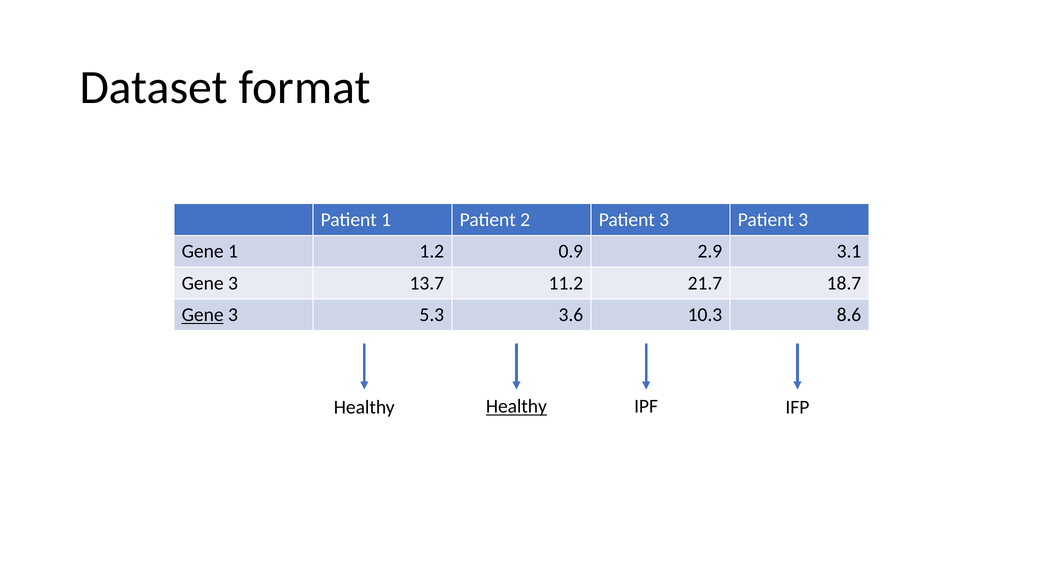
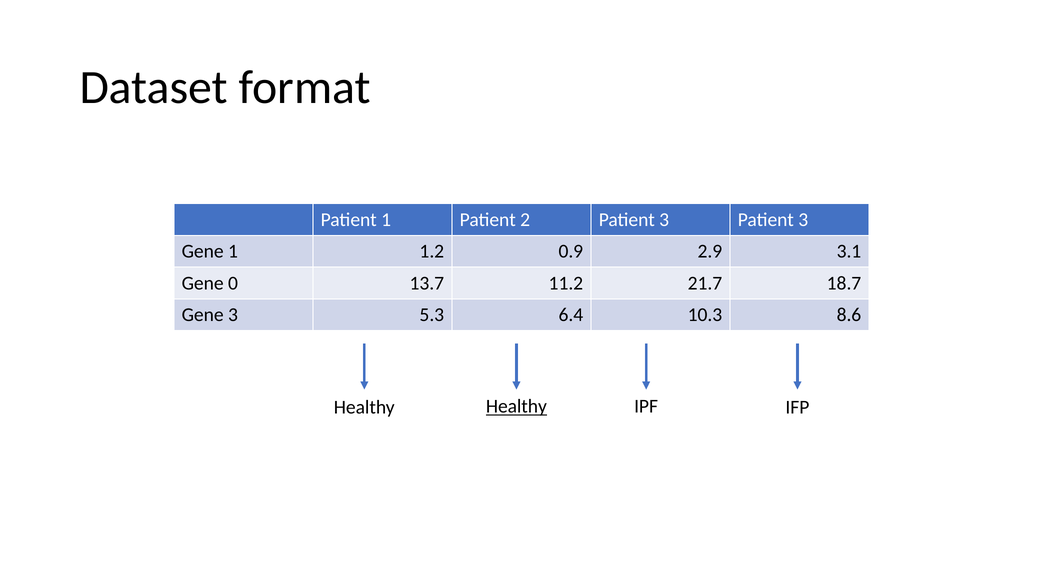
3: 3 -> 0 (233, 283)
Gene underline: present -> none (203, 315)
3.6: 3.6 -> 6.4 (571, 315)
